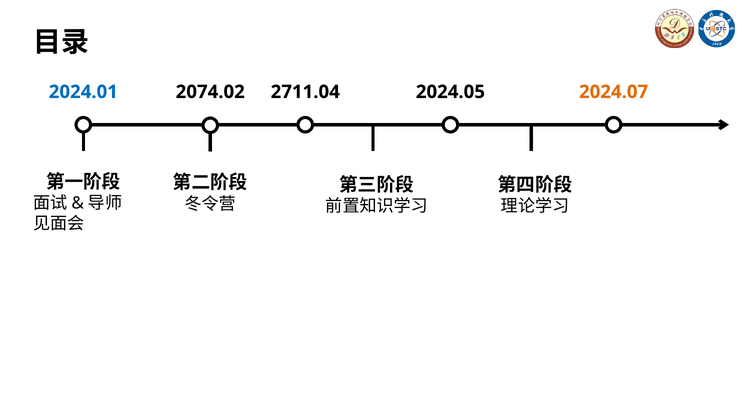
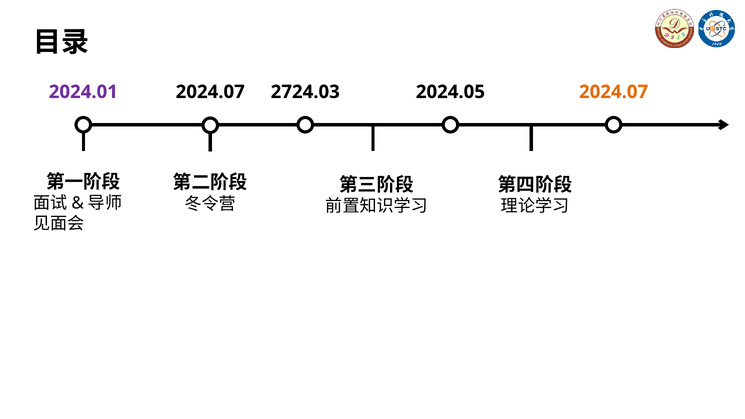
2024.01 colour: blue -> purple (83, 92)
2074.02: 2074.02 -> 2024.07 (210, 92)
2711.04: 2711.04 -> 2724.03 (305, 92)
